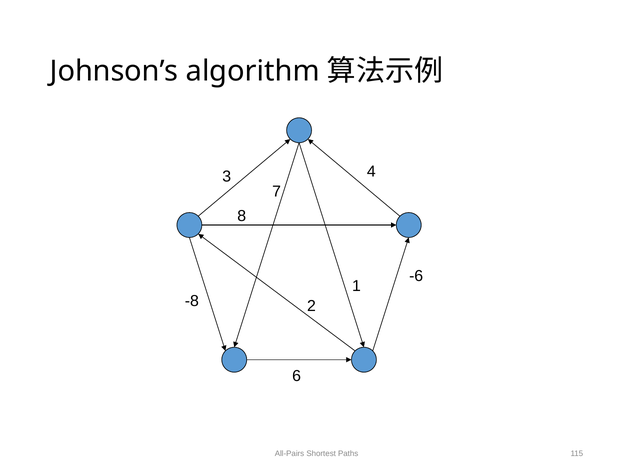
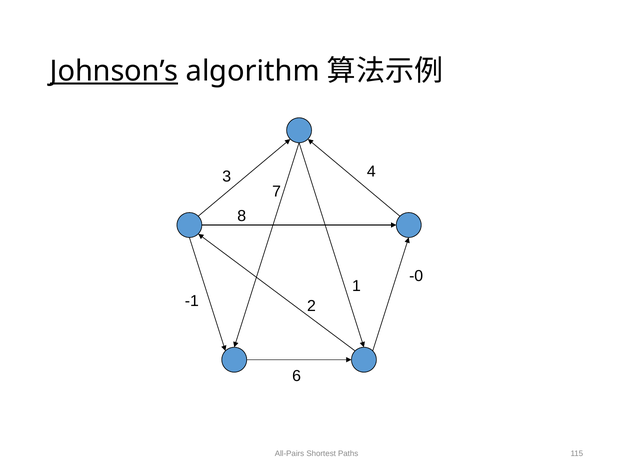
Johnson’s underline: none -> present (114, 71)
-6: -6 -> -0 (416, 276)
-8: -8 -> -1 (192, 301)
